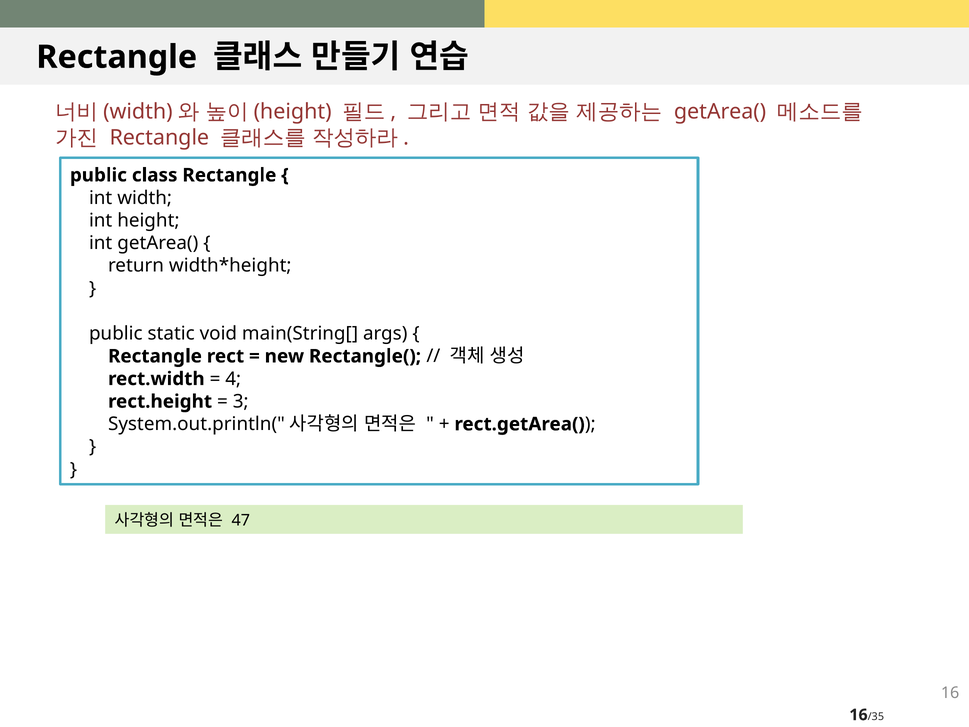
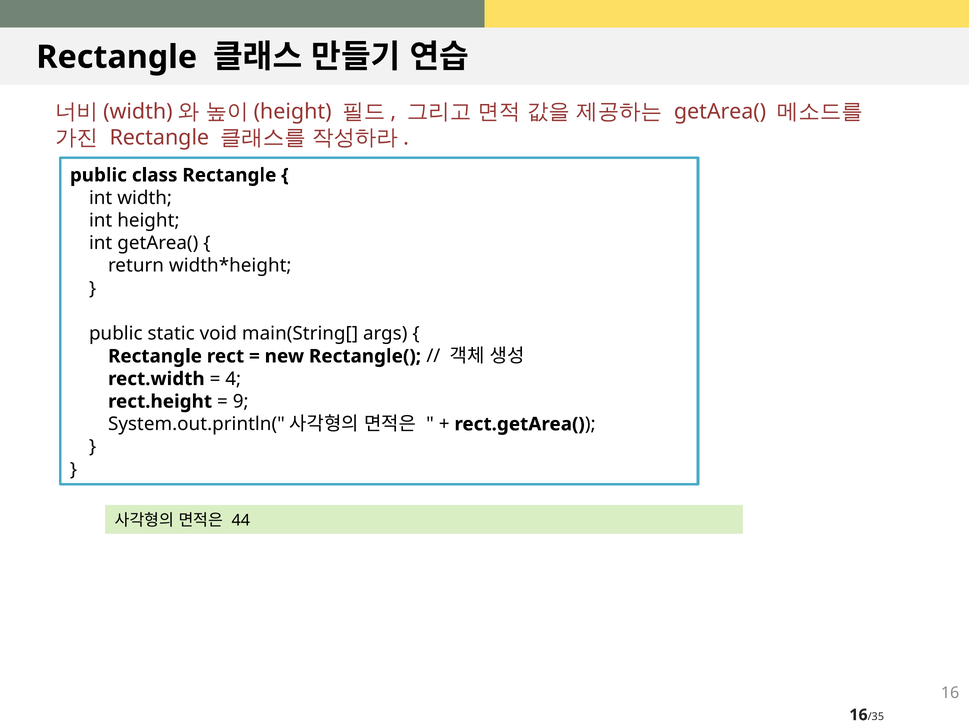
3: 3 -> 9 (241, 401)
47: 47 -> 44 (241, 520)
